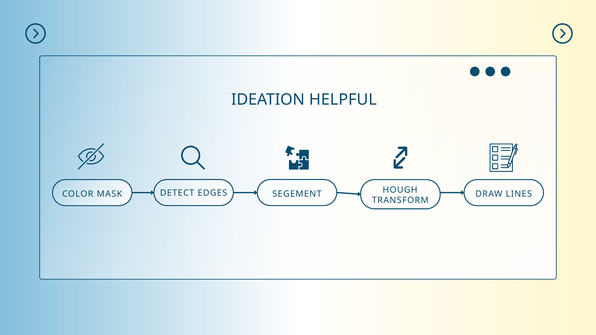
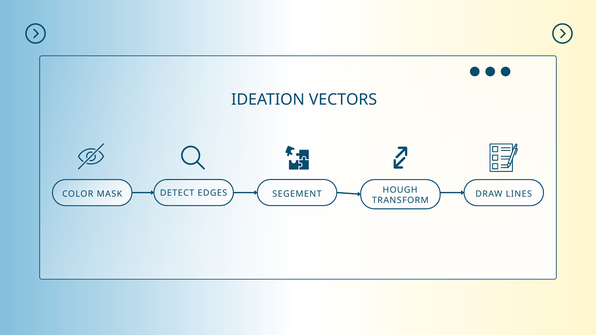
HELPFUL: HELPFUL -> VECTORS (343, 100)
